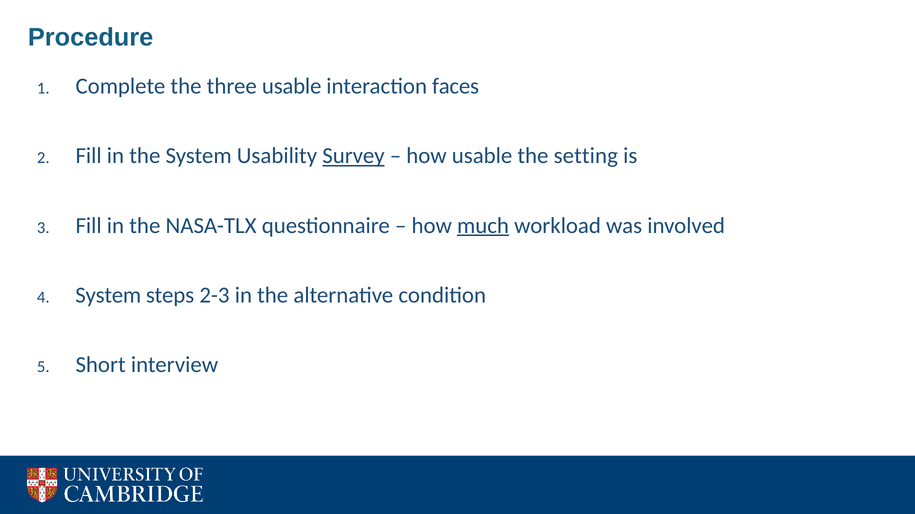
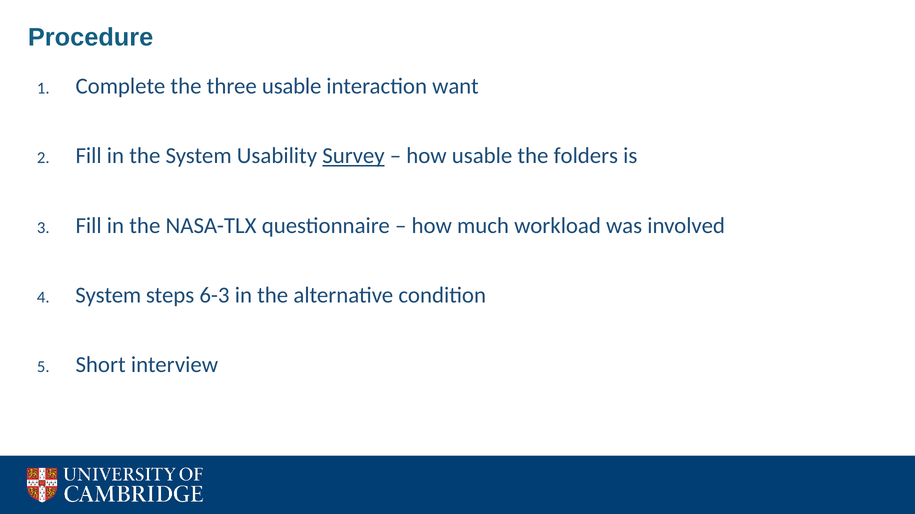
faces: faces -> want (455, 86)
setting: setting -> folders (586, 156)
much underline: present -> none (483, 226)
2-3: 2-3 -> 6-3 (215, 296)
